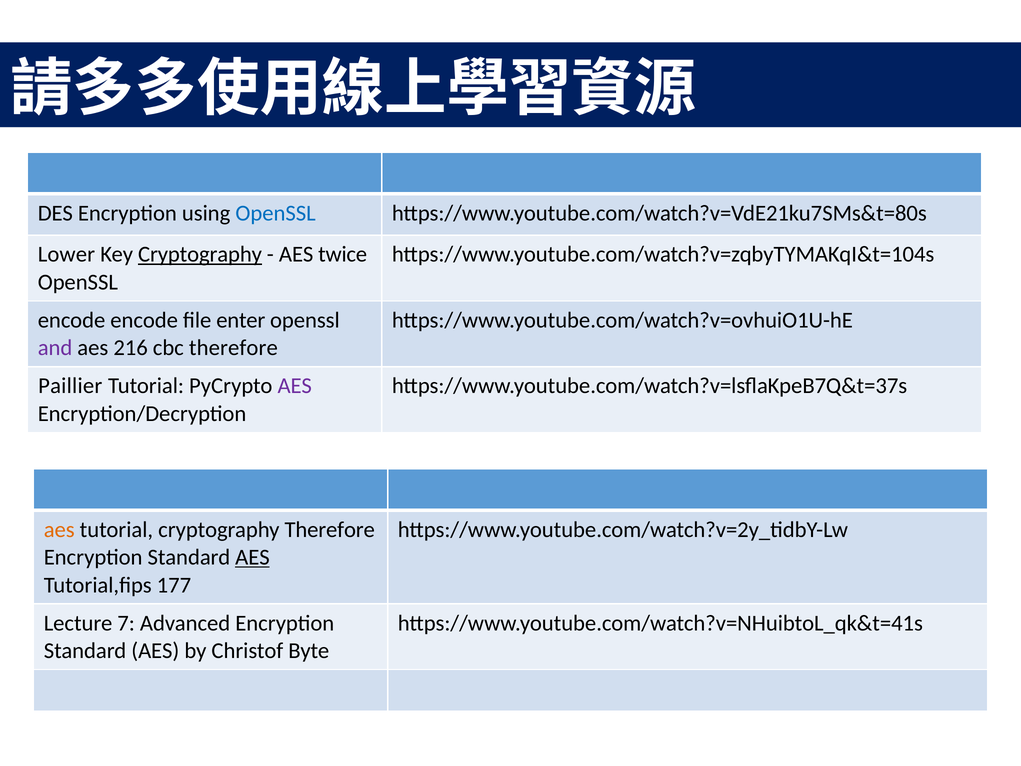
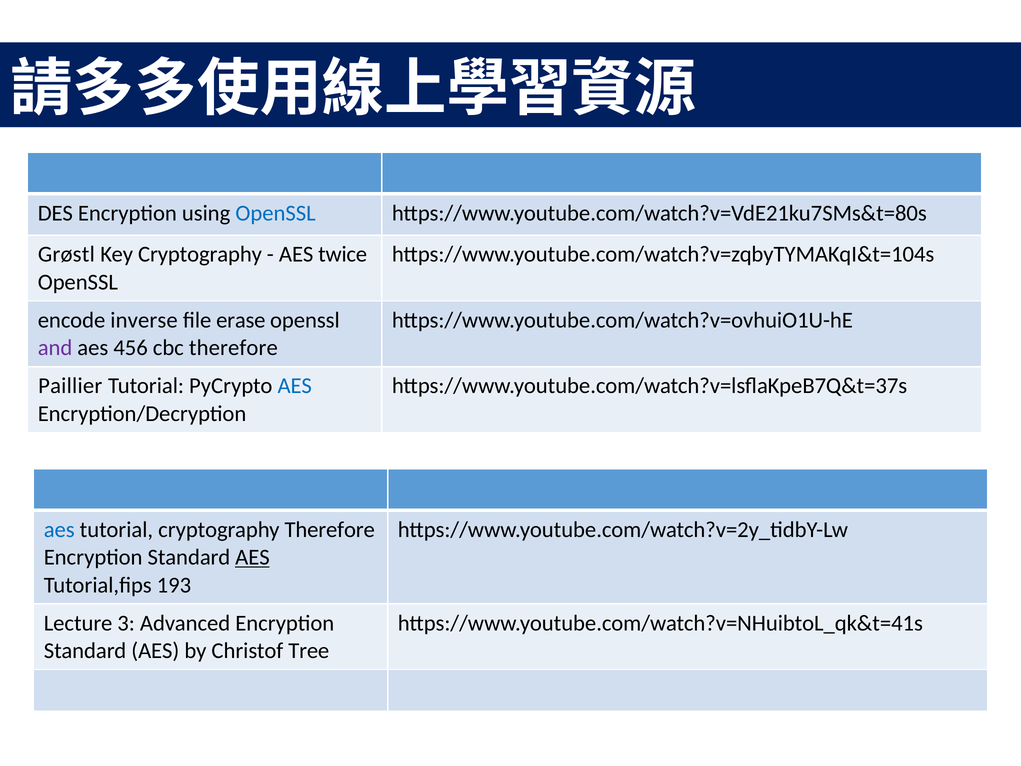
Lower: Lower -> Grøstl (66, 254)
Cryptography underline: present -> none (200, 254)
encode encode: encode -> inverse (144, 320)
enter: enter -> erase (241, 320)
216: 216 -> 456 (131, 348)
AES colour: purple -> blue (295, 386)
aes colour: orange -> blue (59, 529)
177: 177 -> 193 (174, 585)
7: 7 -> 3 (126, 623)
Byte: Byte -> Tree (309, 651)
